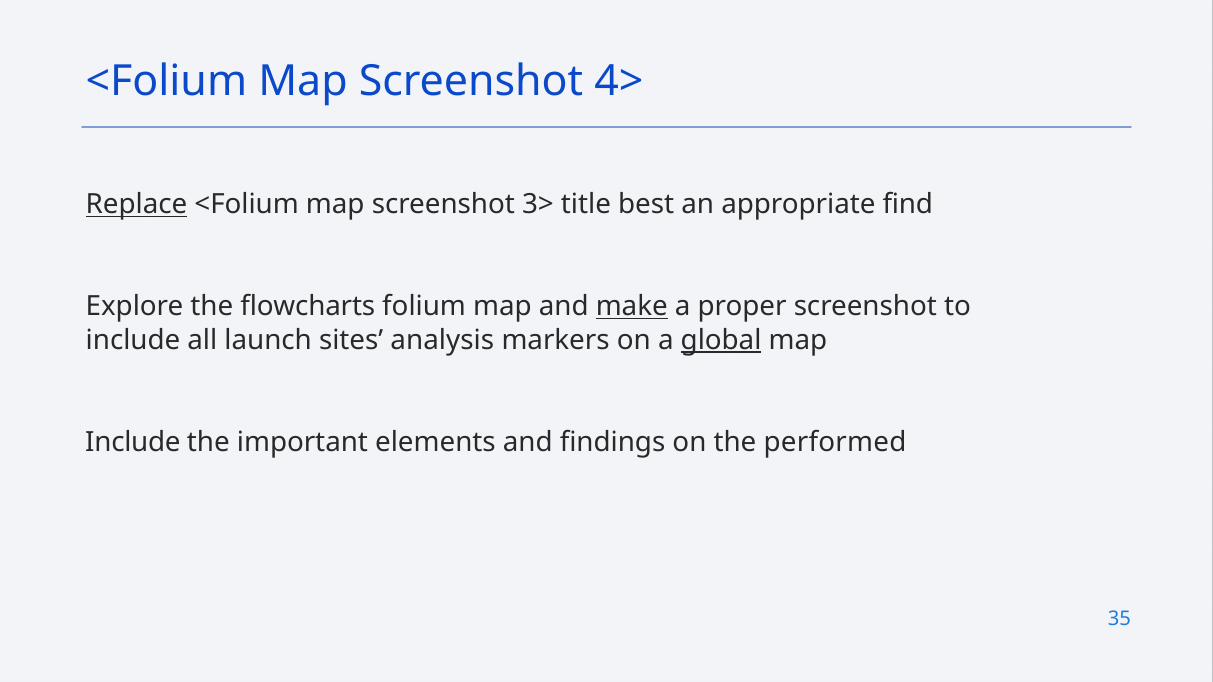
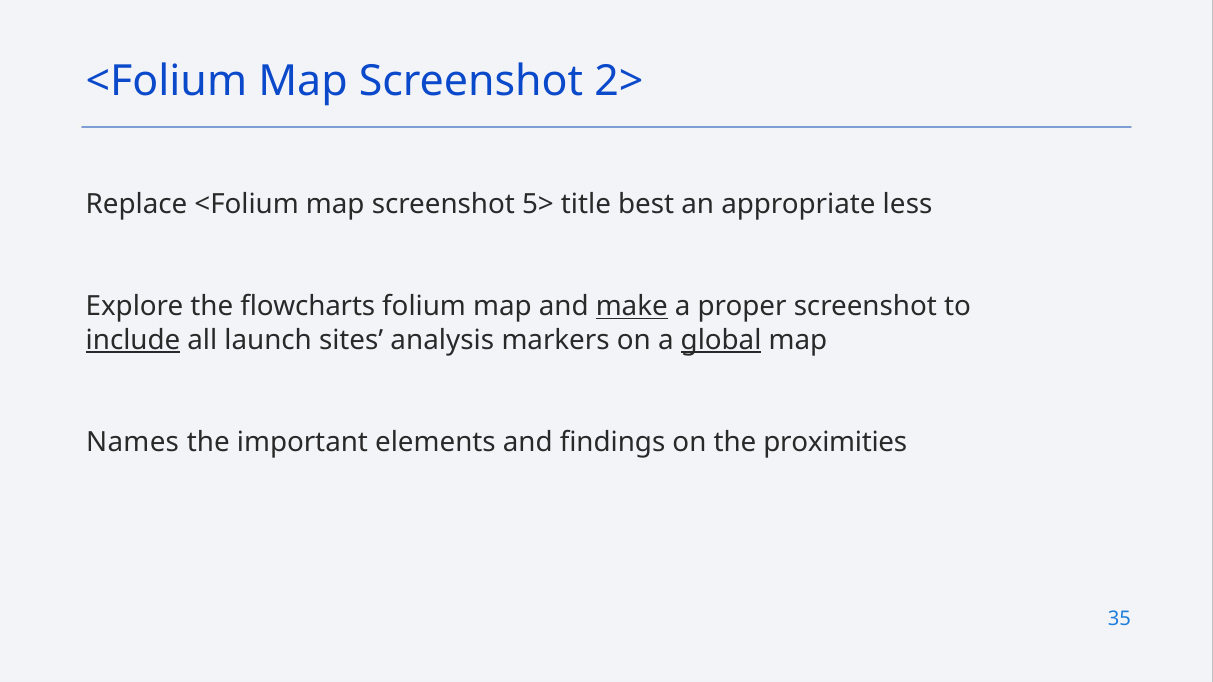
4>: 4> -> 2> (619, 81)
Replace underline: present -> none (137, 205)
3>: 3> -> 5> (538, 205)
find: find -> less (908, 205)
include underline: none -> present (133, 340)
Include: Include -> Names (133, 442)
performed: performed -> proximities (835, 442)
